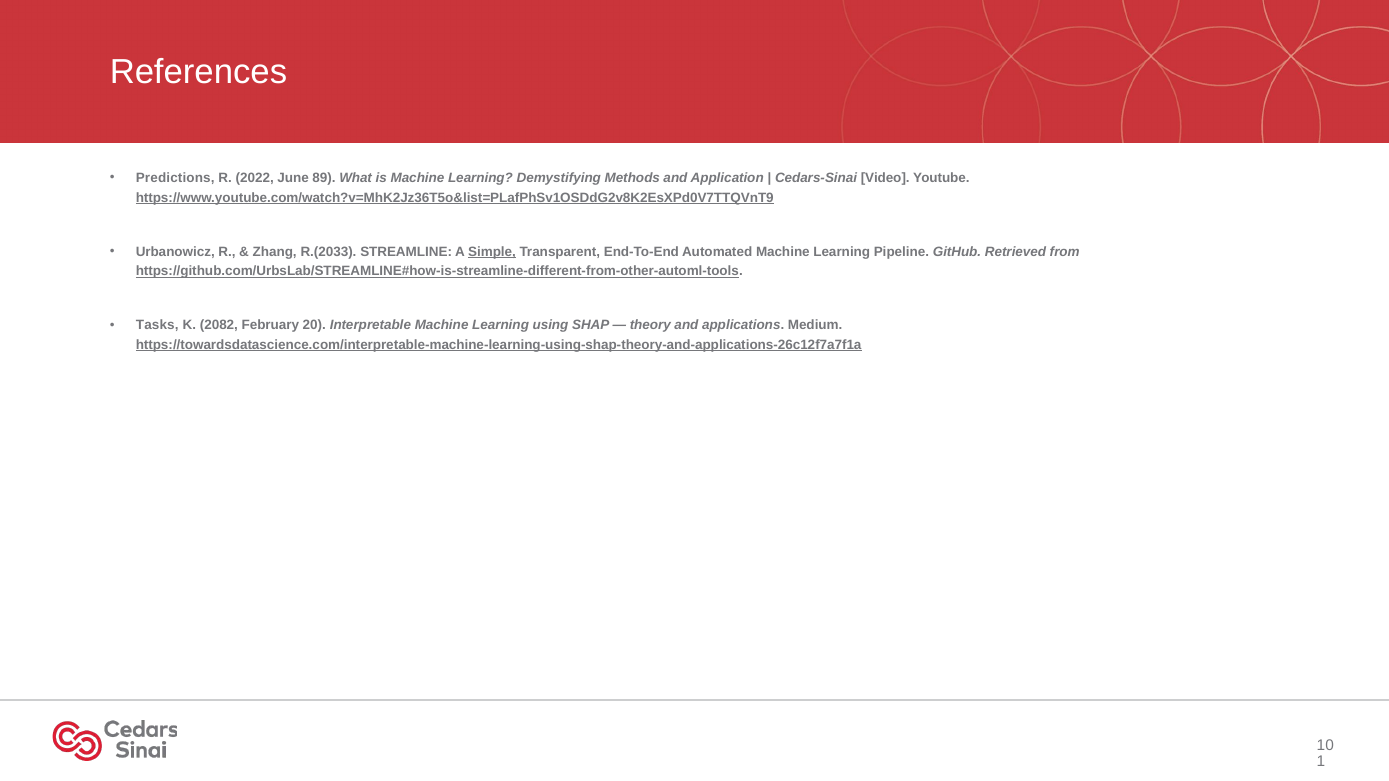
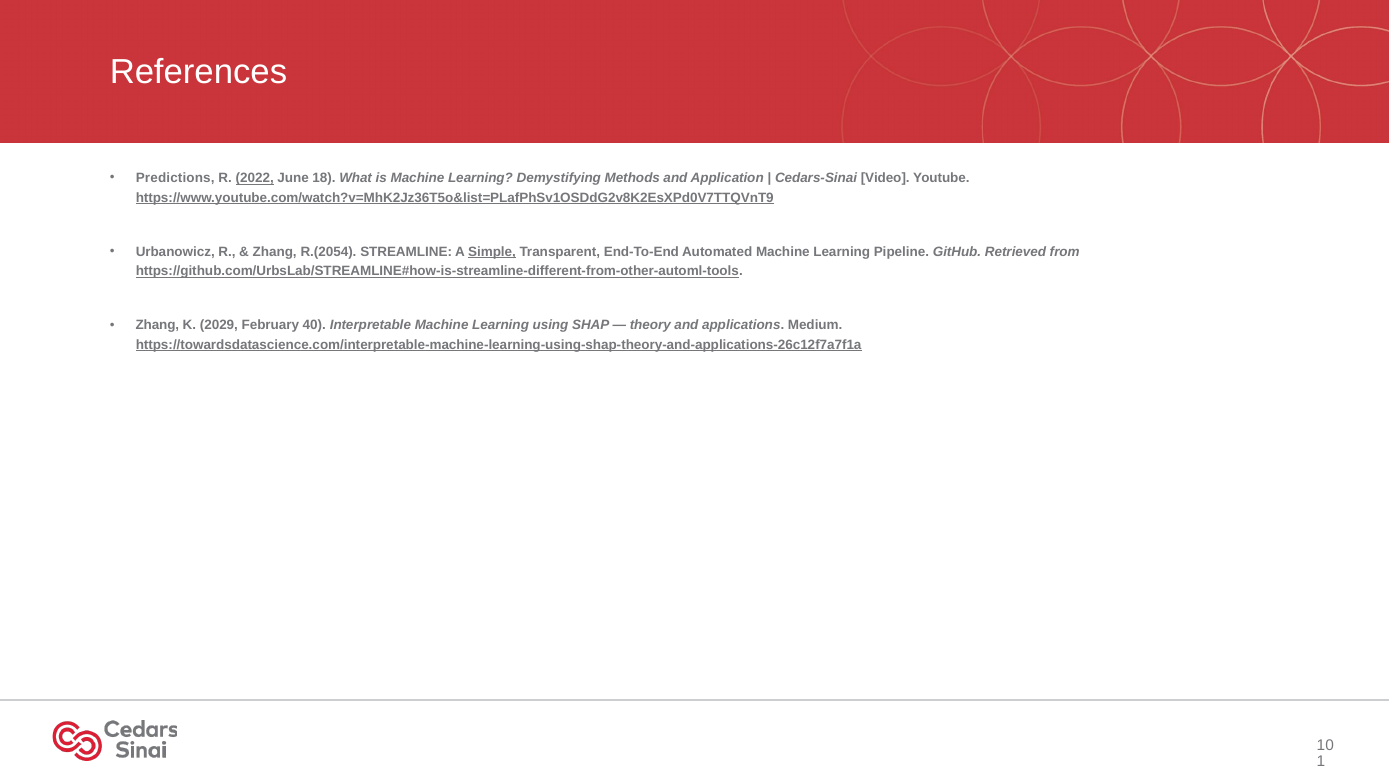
2022 underline: none -> present (255, 178)
89: 89 -> 18 (324, 178)
R.(2033: R.(2033 -> R.(2054 (328, 252)
Tasks: Tasks -> Zhang (157, 325)
2082: 2082 -> 2029 (219, 325)
20: 20 -> 40 (314, 325)
